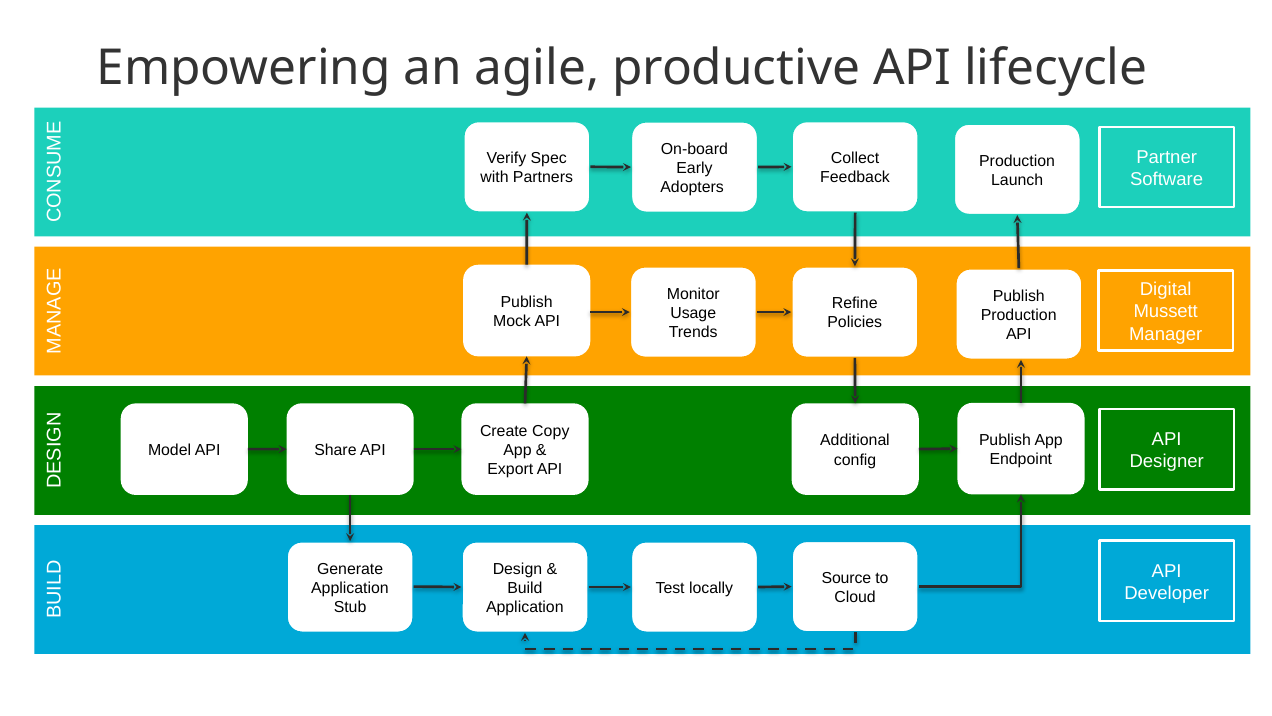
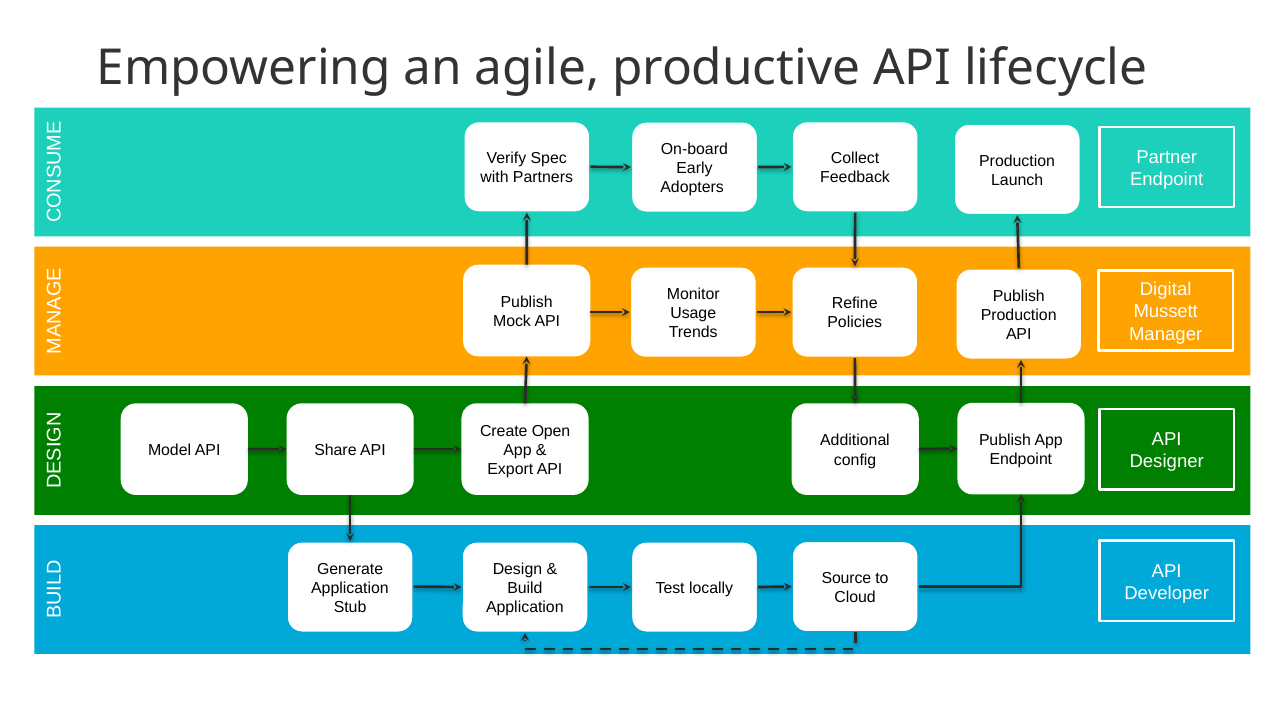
Software: Software -> Endpoint (1167, 179)
Copy: Copy -> Open (551, 431)
